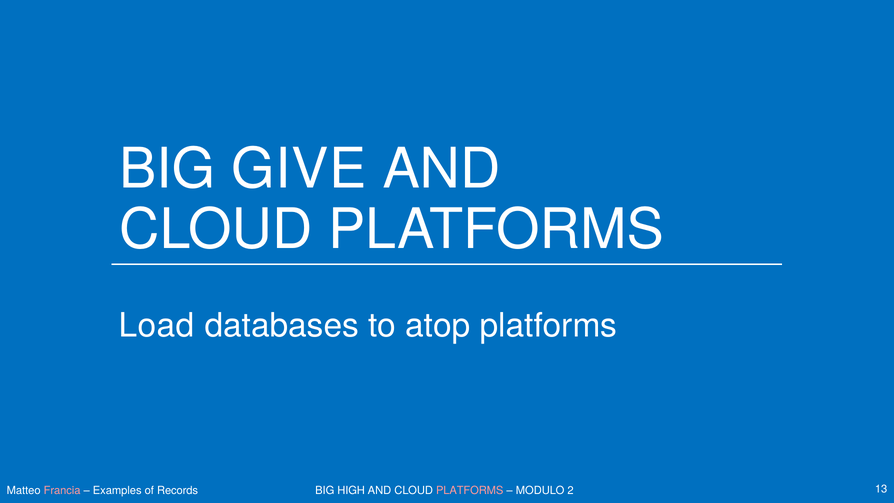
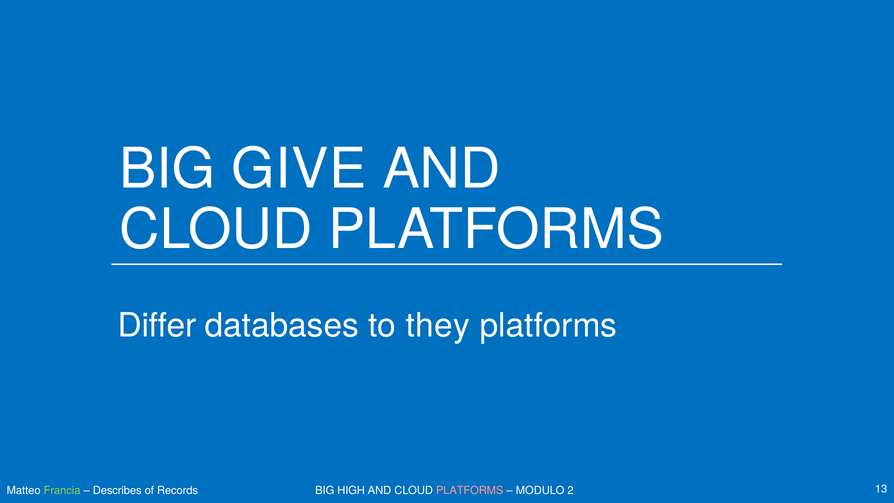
Load: Load -> Differ (157, 325)
atop: atop -> they (438, 325)
Francia colour: pink -> light green (62, 490)
Examples: Examples -> Describes (117, 490)
